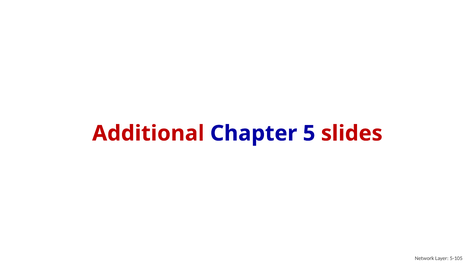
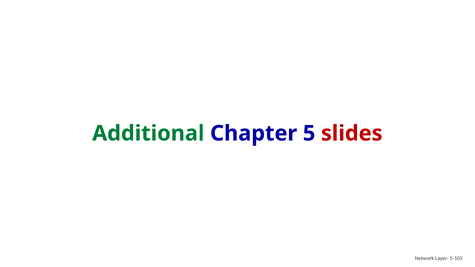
Additional colour: red -> green (148, 133)
